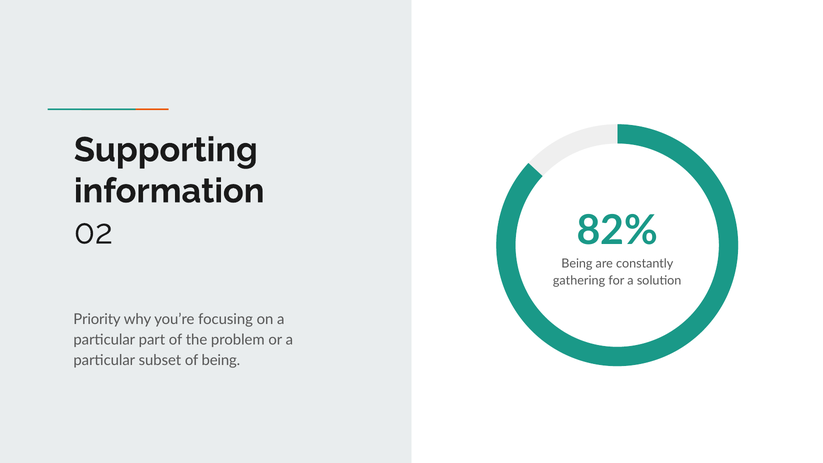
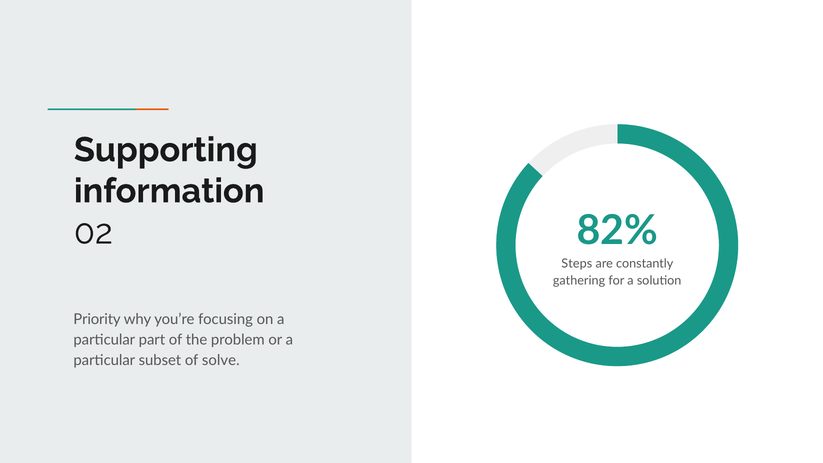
Being: Being -> Steps (577, 263)
of being: being -> solve (221, 360)
